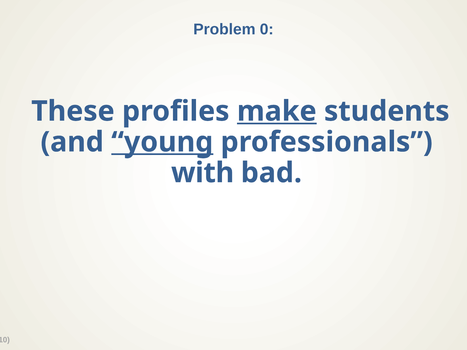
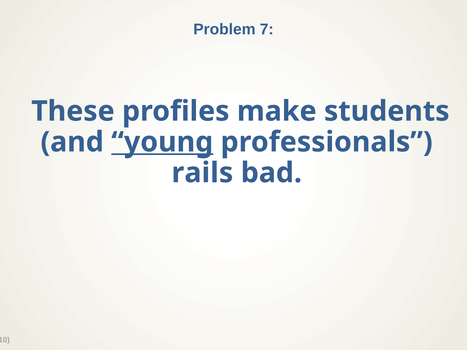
0: 0 -> 7 (267, 30)
make underline: present -> none (277, 111)
with: with -> rails (202, 173)
